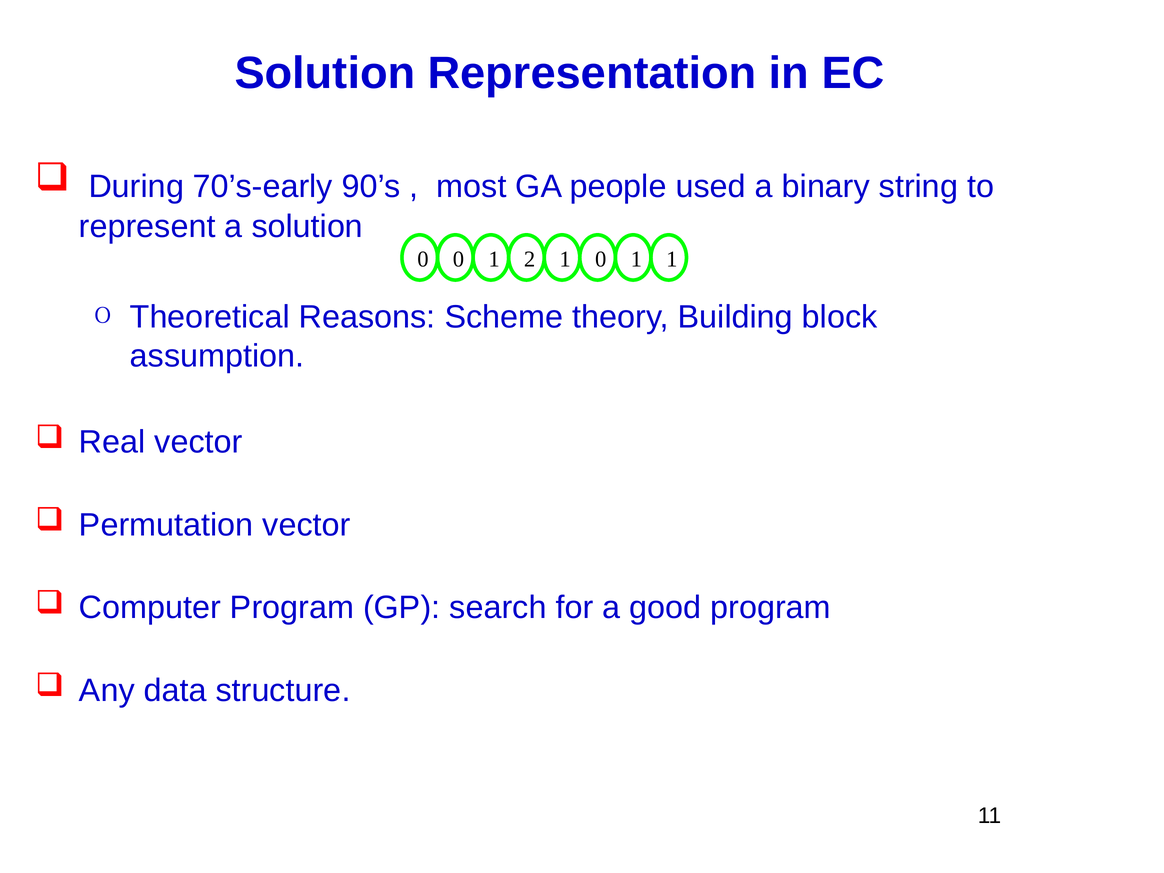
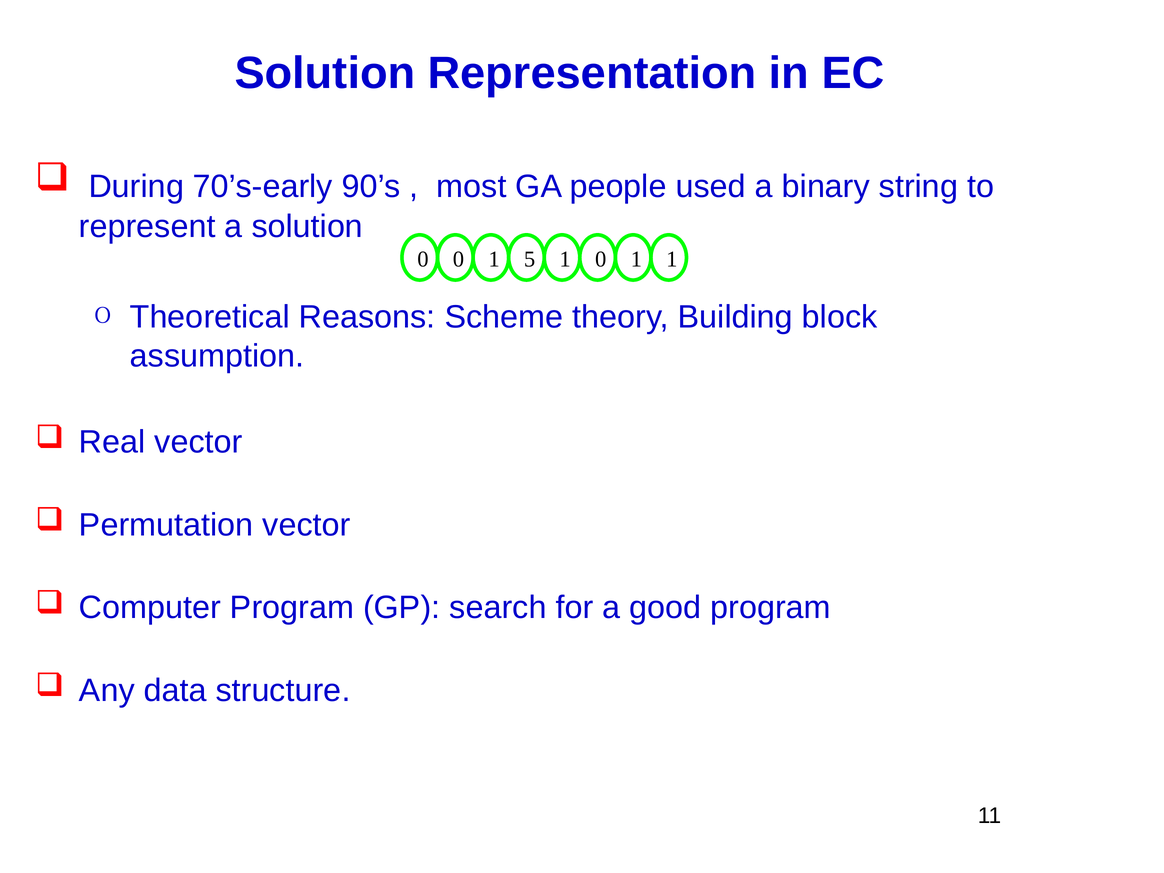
2: 2 -> 5 (530, 259)
